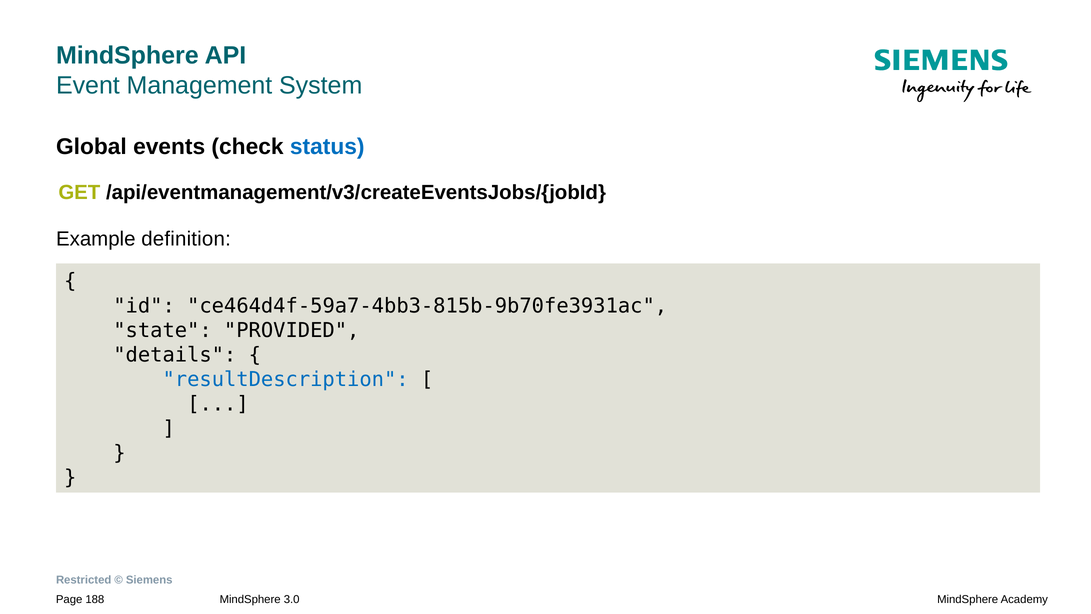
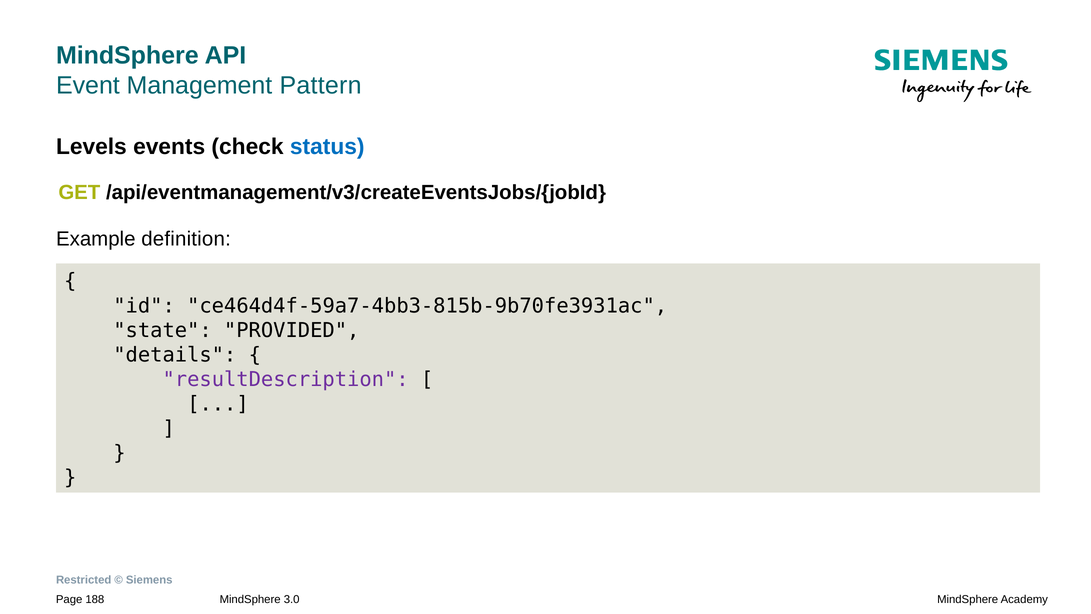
System: System -> Pattern (321, 85)
Global: Global -> Levels (91, 147)
resultDescription colour: blue -> purple (286, 379)
